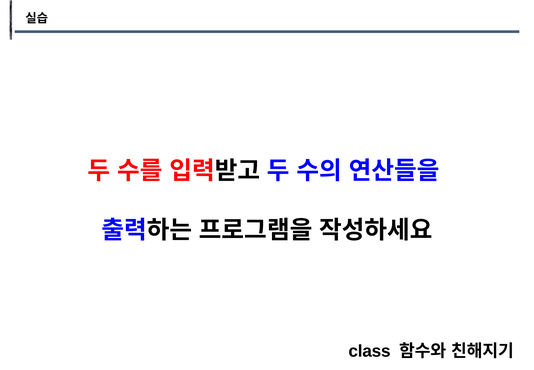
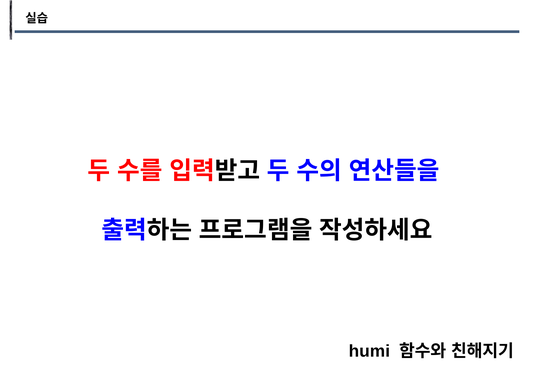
class: class -> humi (369, 351)
